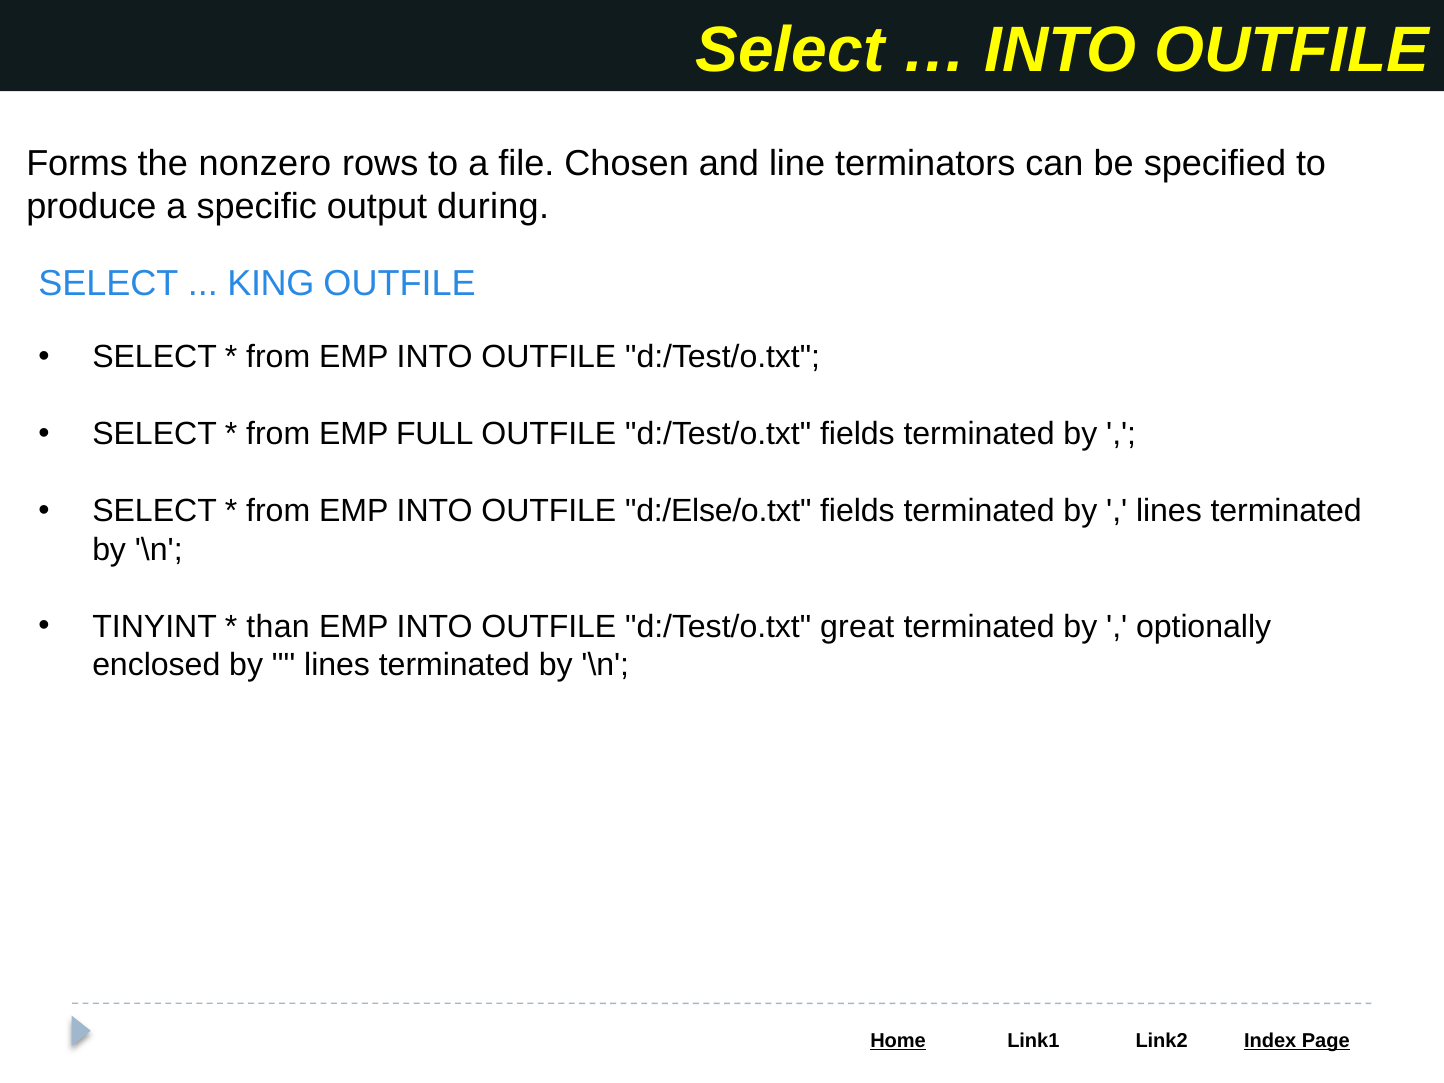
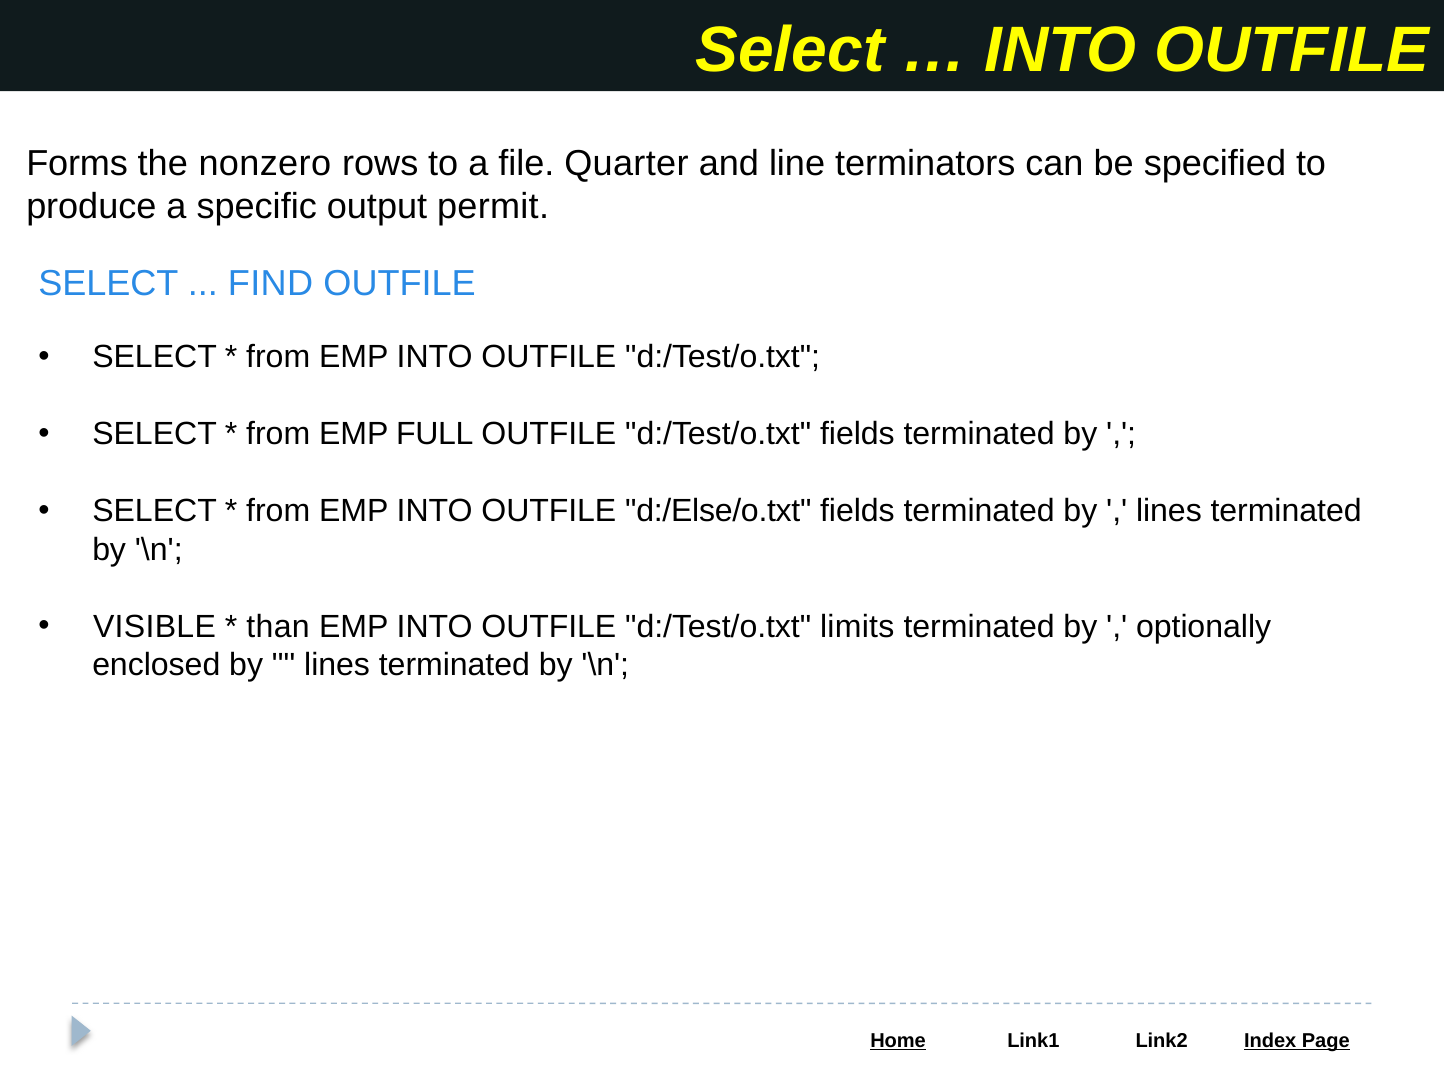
Chosen: Chosen -> Quarter (626, 164)
during: during -> permit (493, 207)
KING: KING -> FIND (271, 284)
TINYINT: TINYINT -> VISIBLE (154, 627)
great: great -> limits (857, 627)
